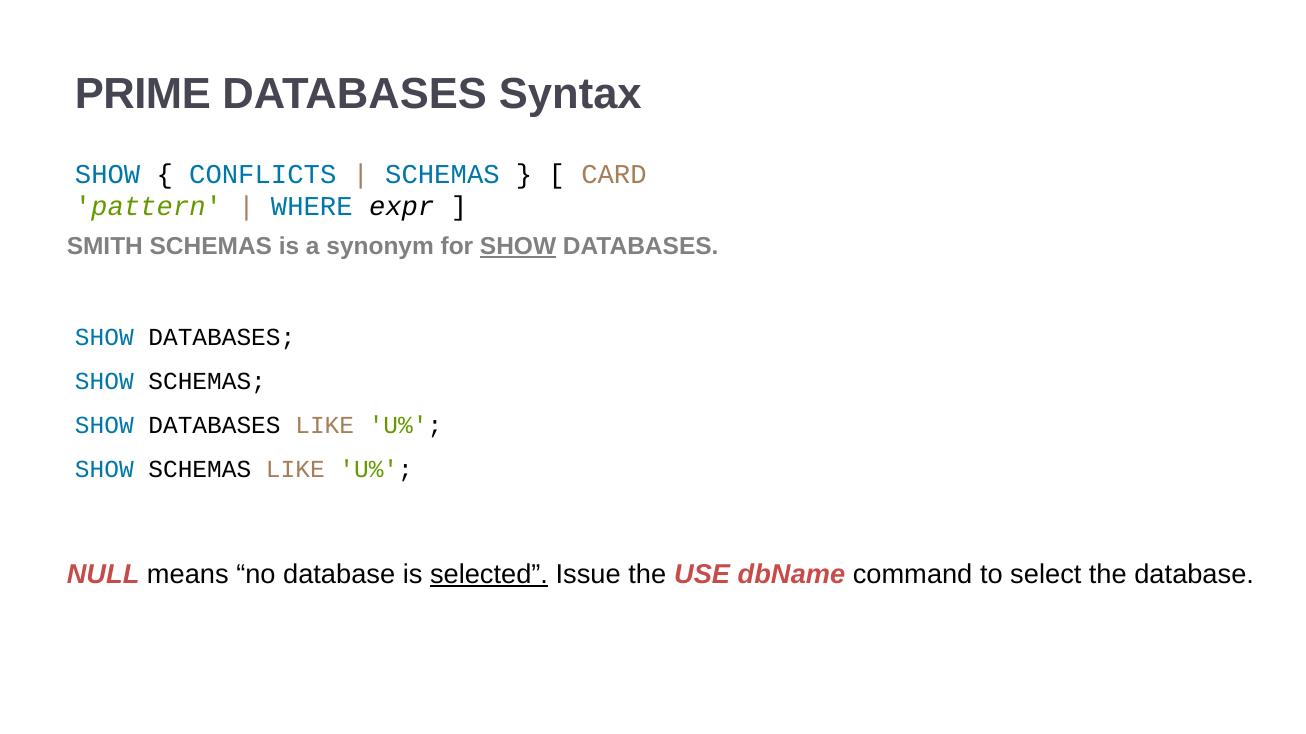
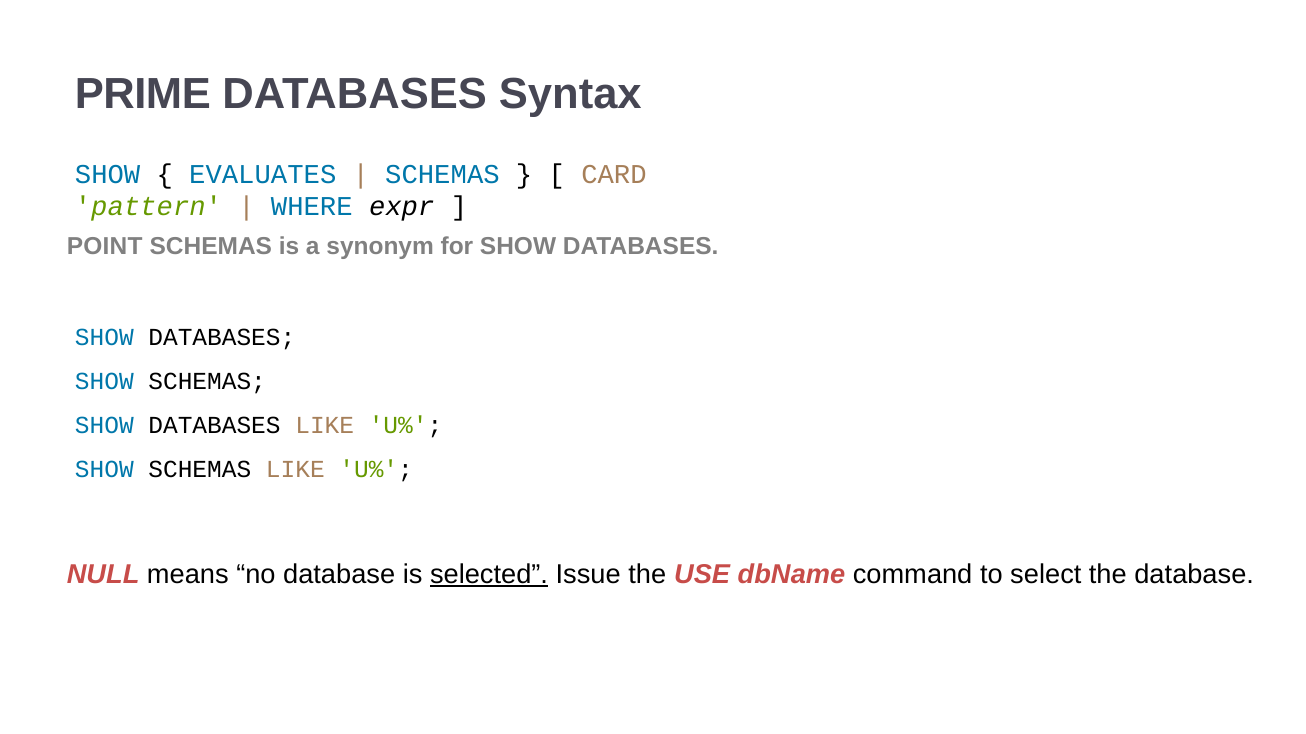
CONFLICTS: CONFLICTS -> EVALUATES (263, 174)
SMITH: SMITH -> POINT (105, 247)
SHOW underline: present -> none (518, 247)
